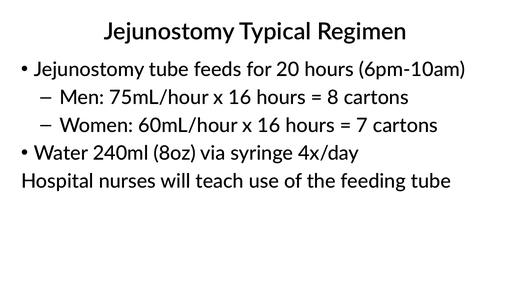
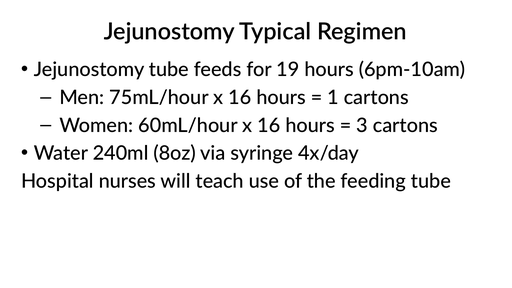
20: 20 -> 19 (288, 70)
8: 8 -> 1 (333, 98)
7: 7 -> 3 (362, 125)
